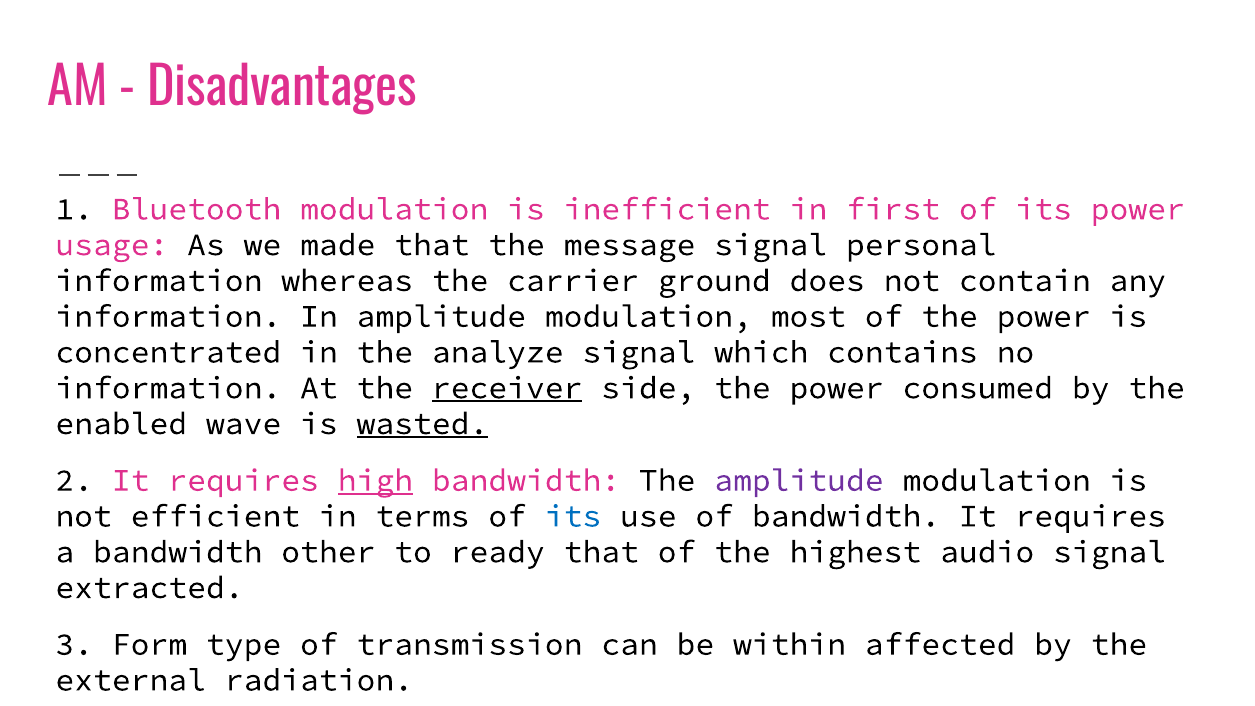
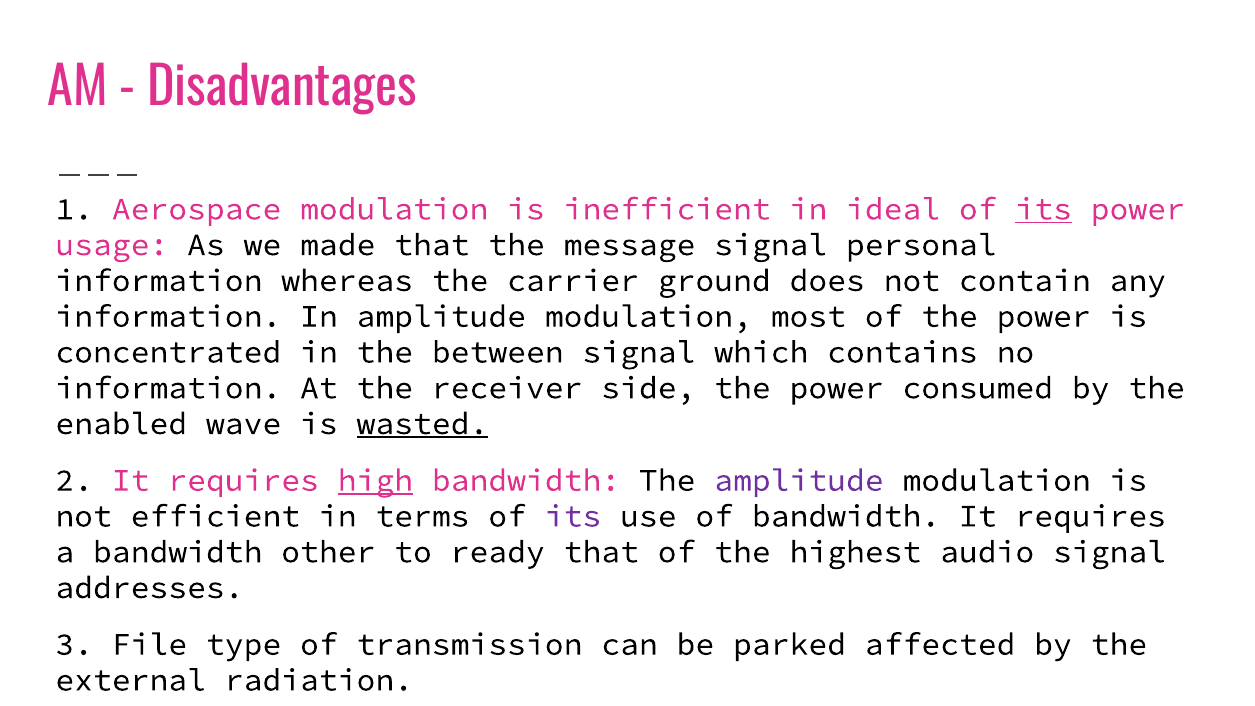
Bluetooth: Bluetooth -> Aerospace (197, 209)
first: first -> ideal (893, 209)
its underline: none -> present (1044, 209)
analyze: analyze -> between (498, 352)
receiver underline: present -> none (507, 388)
its colour: blue -> purple (573, 516)
extracted: extracted -> addresses (149, 588)
Form: Form -> File (149, 644)
within: within -> parked (790, 644)
